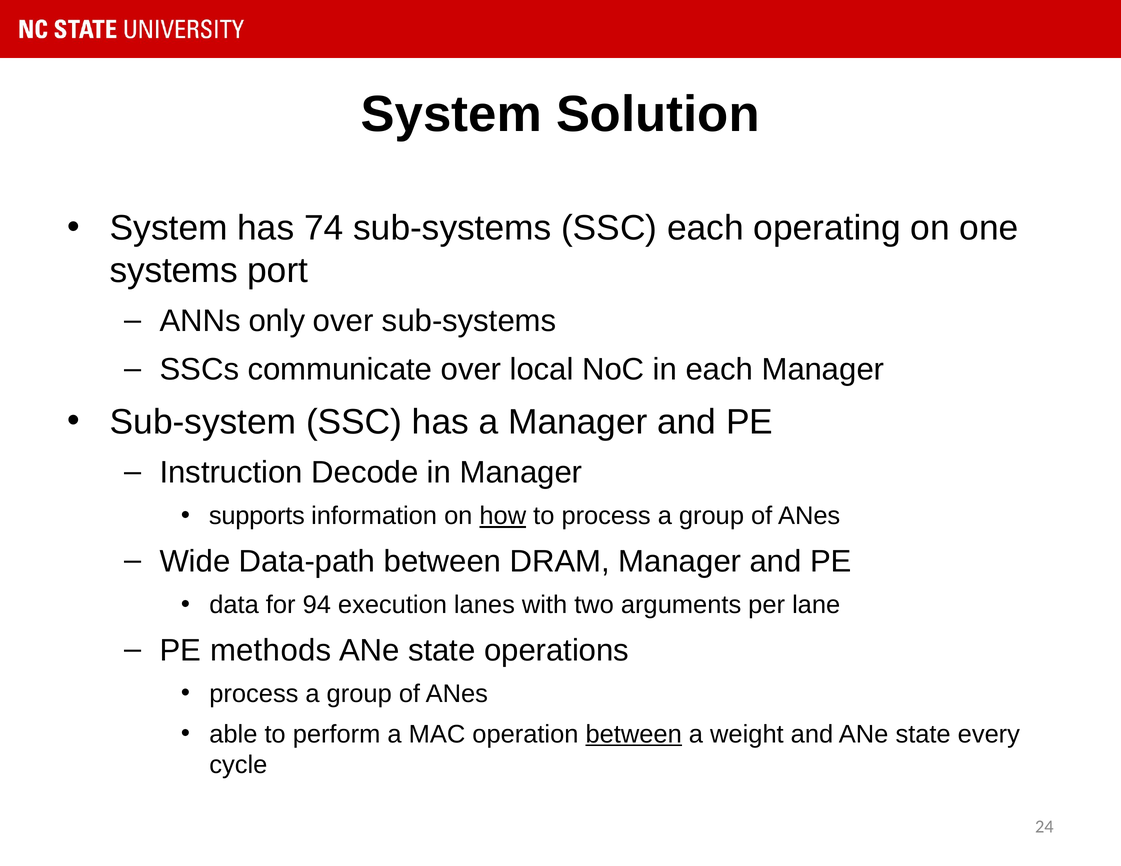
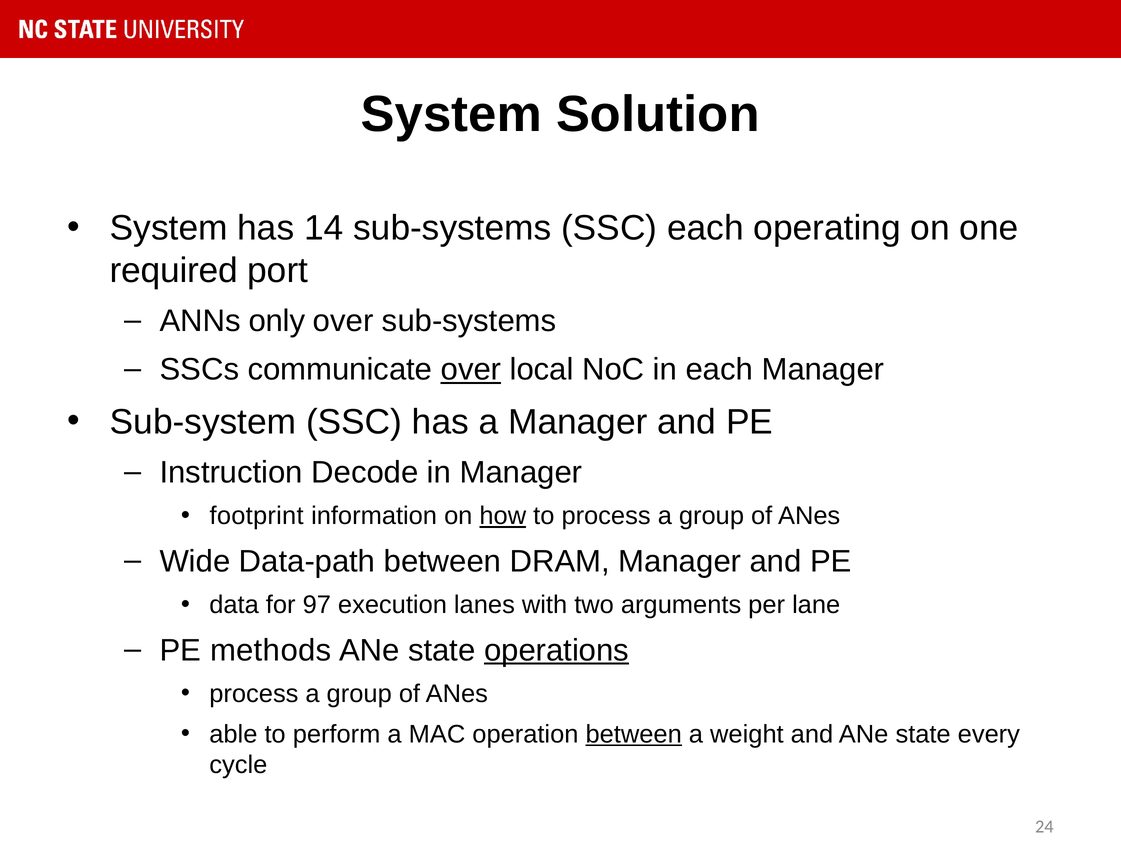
74: 74 -> 14 (324, 228)
systems: systems -> required (174, 271)
over underline: none -> present (471, 370)
supports: supports -> footprint (257, 516)
94: 94 -> 97 (317, 605)
operations underline: none -> present (557, 650)
